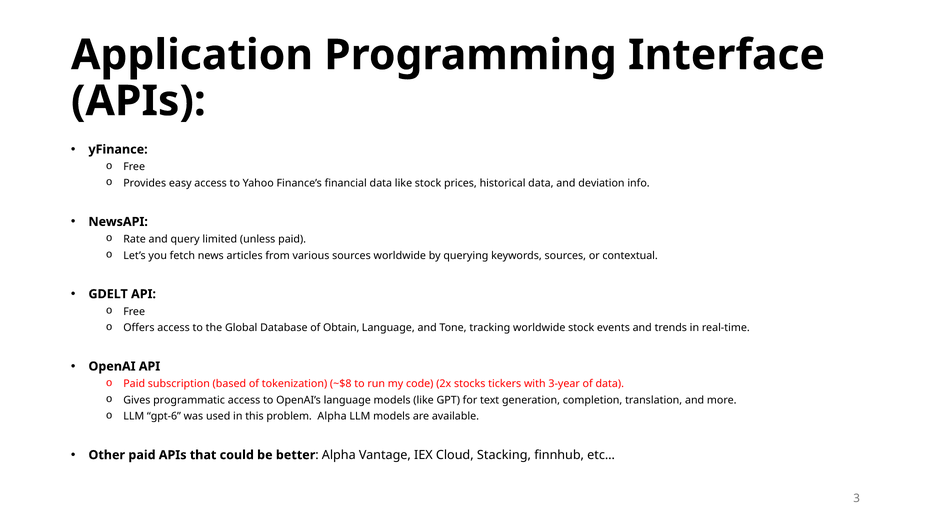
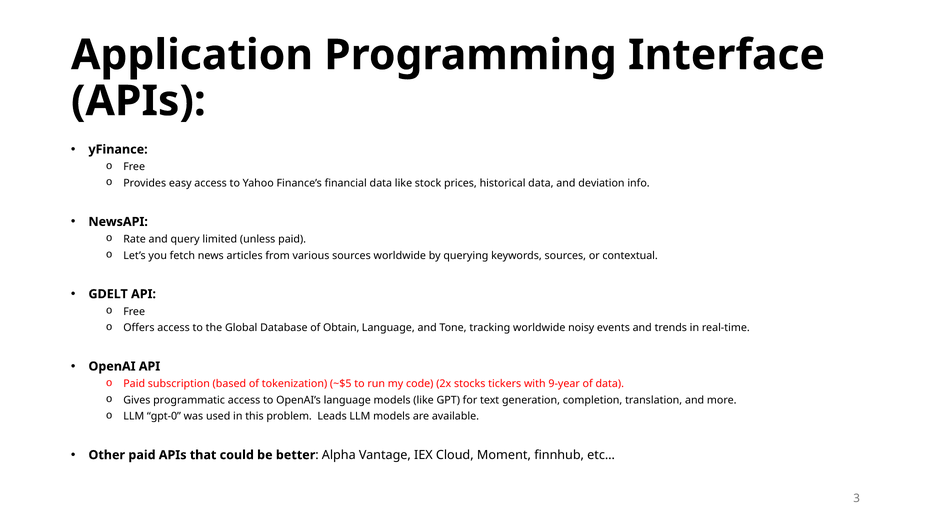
worldwide stock: stock -> noisy (581, 328)
~$8: ~$8 -> ~$5 (341, 384)
3-year: 3-year -> 9-year (564, 384)
gpt-6: gpt-6 -> gpt-0 (164, 417)
problem Alpha: Alpha -> Leads (332, 417)
Stacking: Stacking -> Moment (504, 456)
